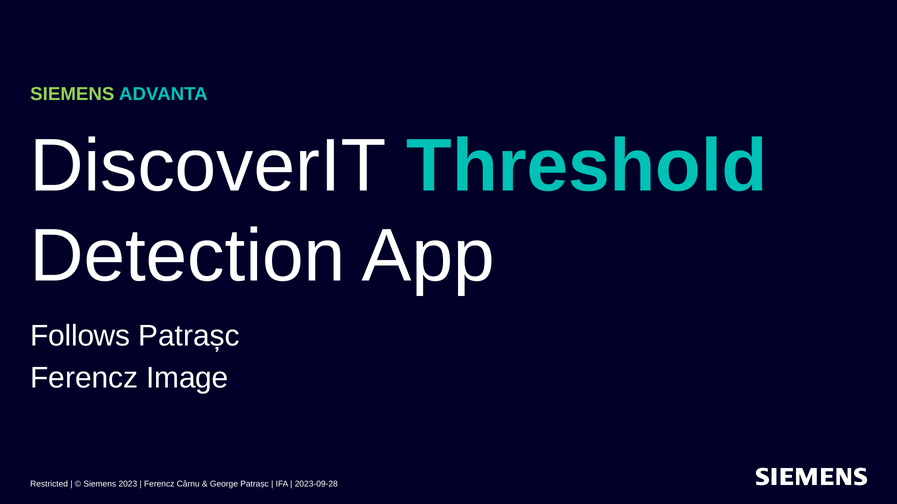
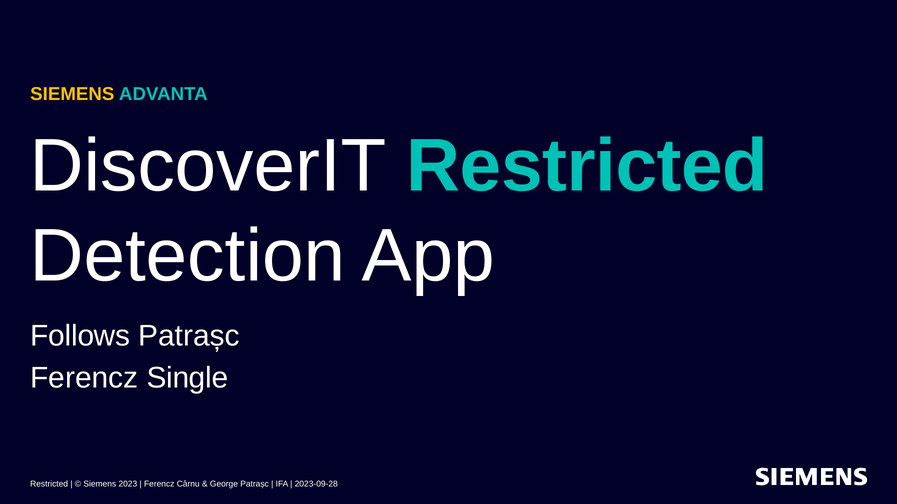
SIEMENS colour: light green -> yellow (72, 94)
DiscoverIT Threshold: Threshold -> Restricted (587, 166)
Image: Image -> Single (187, 378)
